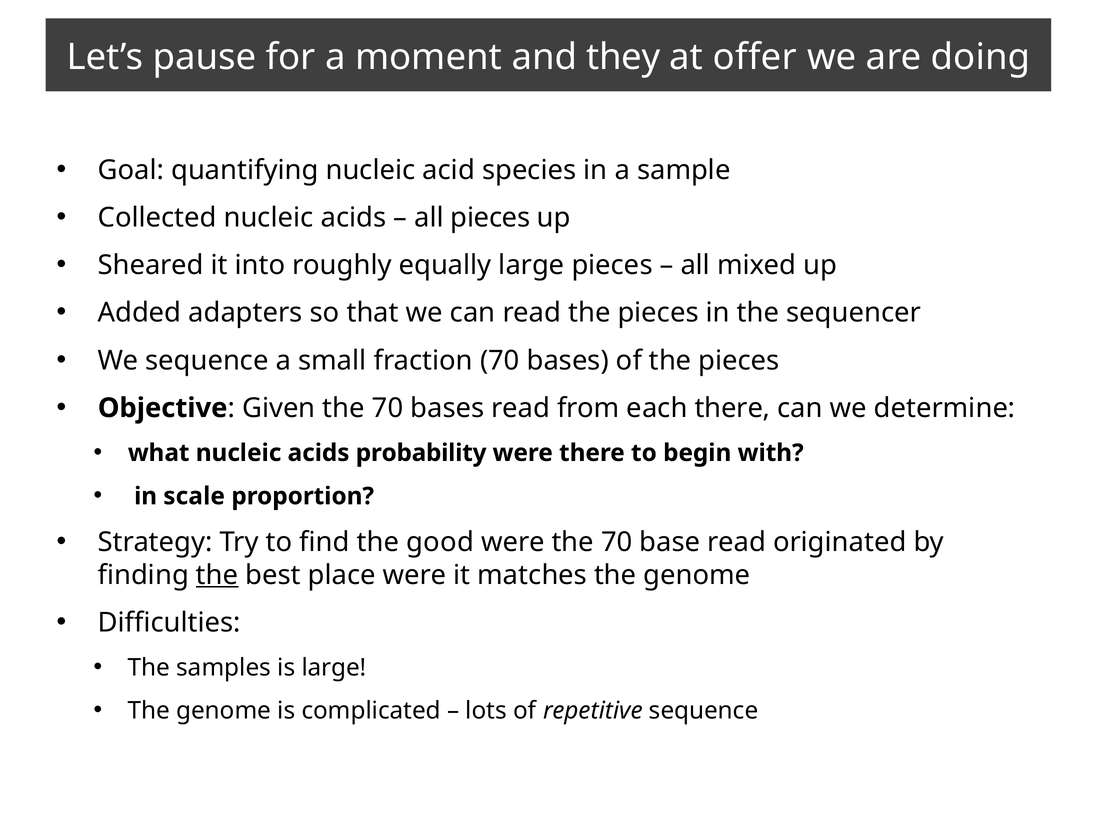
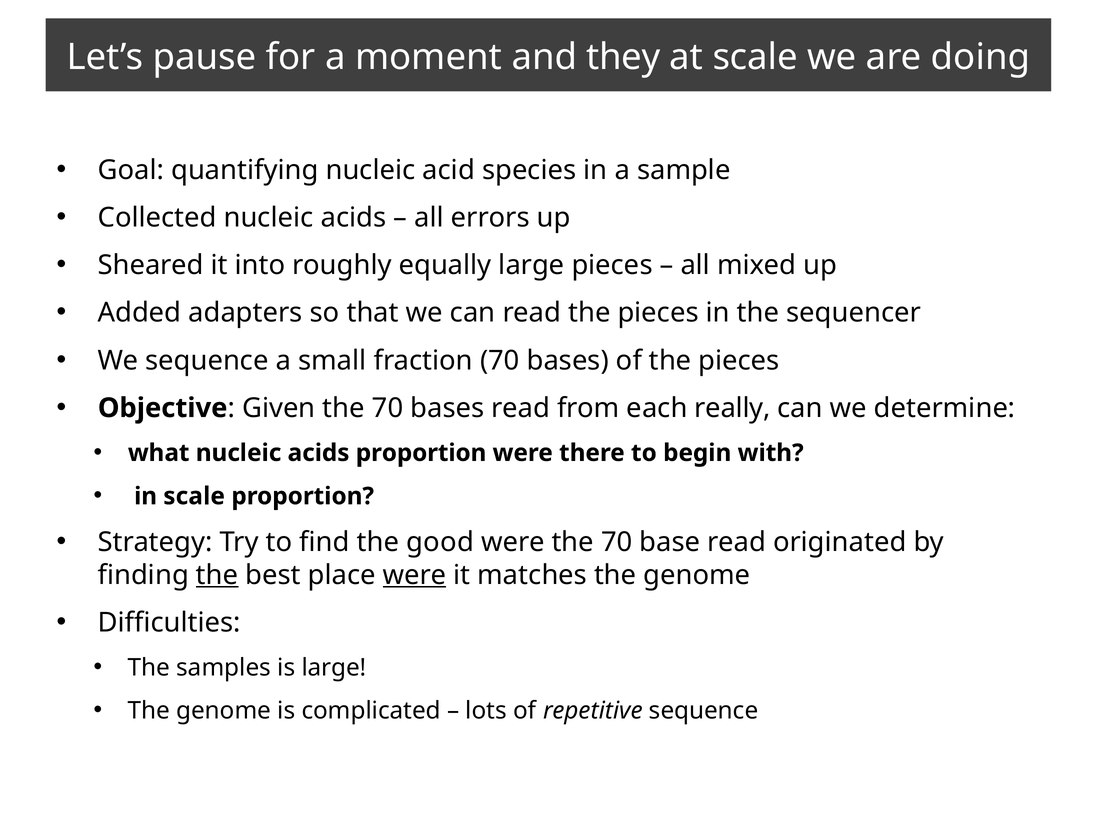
at offer: offer -> scale (755, 57)
all pieces: pieces -> errors (490, 218)
each there: there -> really (732, 408)
acids probability: probability -> proportion (421, 453)
were underline: none -> present (415, 575)
